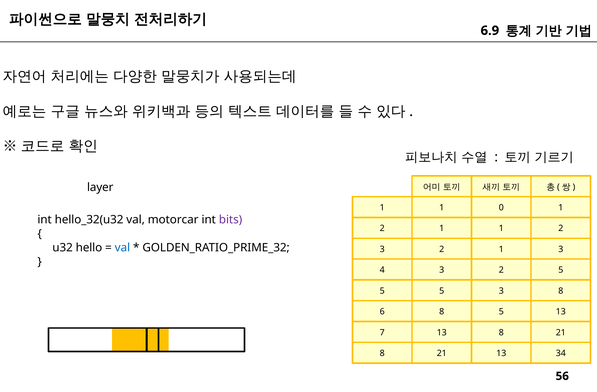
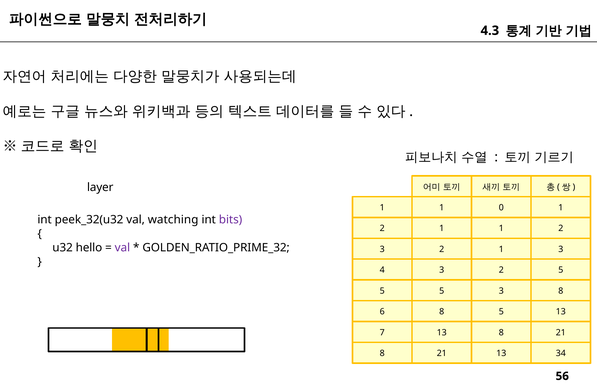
6.9: 6.9 -> 4.3 (490, 31)
hello_32(u32: hello_32(u32 -> peek_32(u32 (89, 220)
motorcar: motorcar -> watching (173, 220)
val colour: blue -> purple (122, 248)
